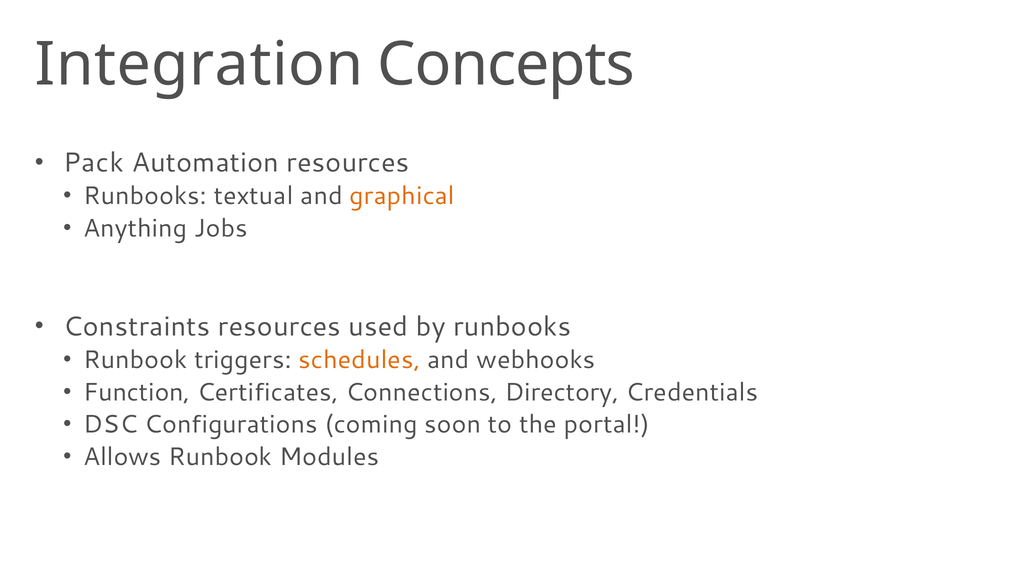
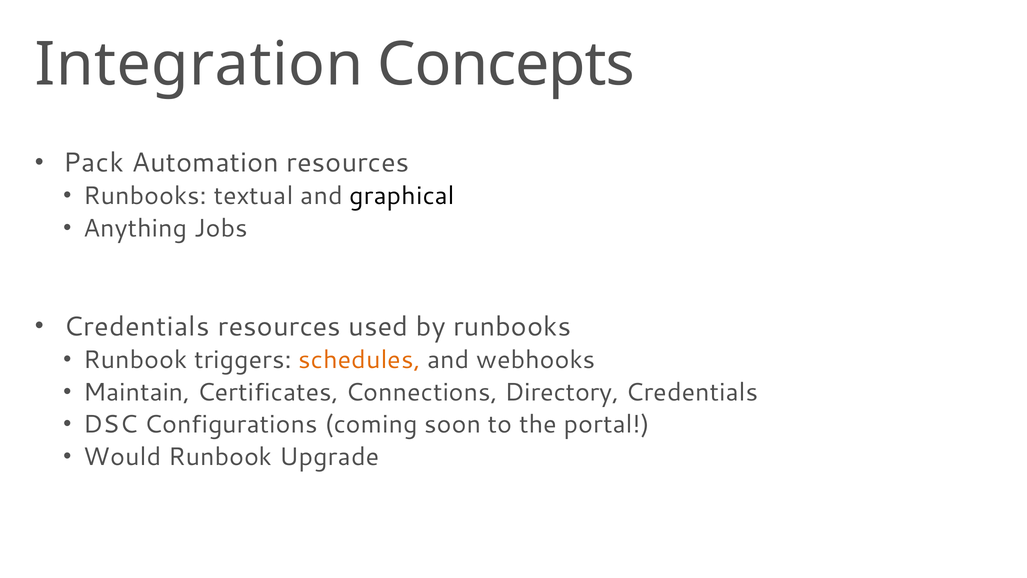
graphical colour: orange -> black (402, 196)
Constraints: Constraints -> Credentials (137, 326)
Function: Function -> Maintain (137, 392)
Allows: Allows -> Would (122, 456)
Modules: Modules -> Upgrade (329, 456)
